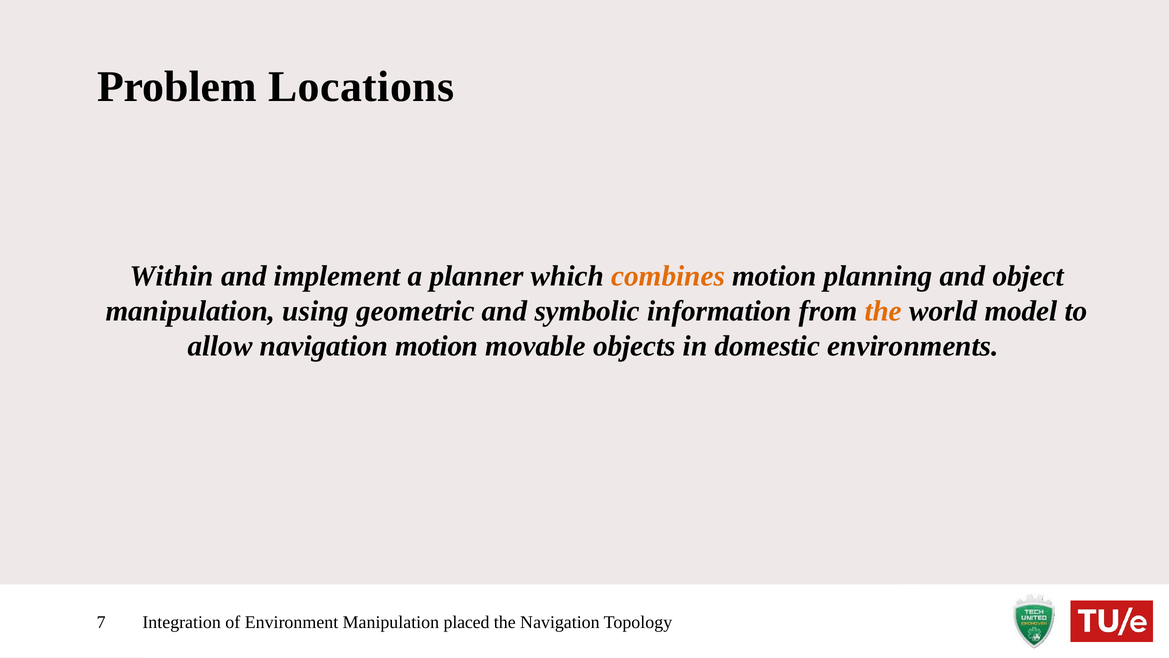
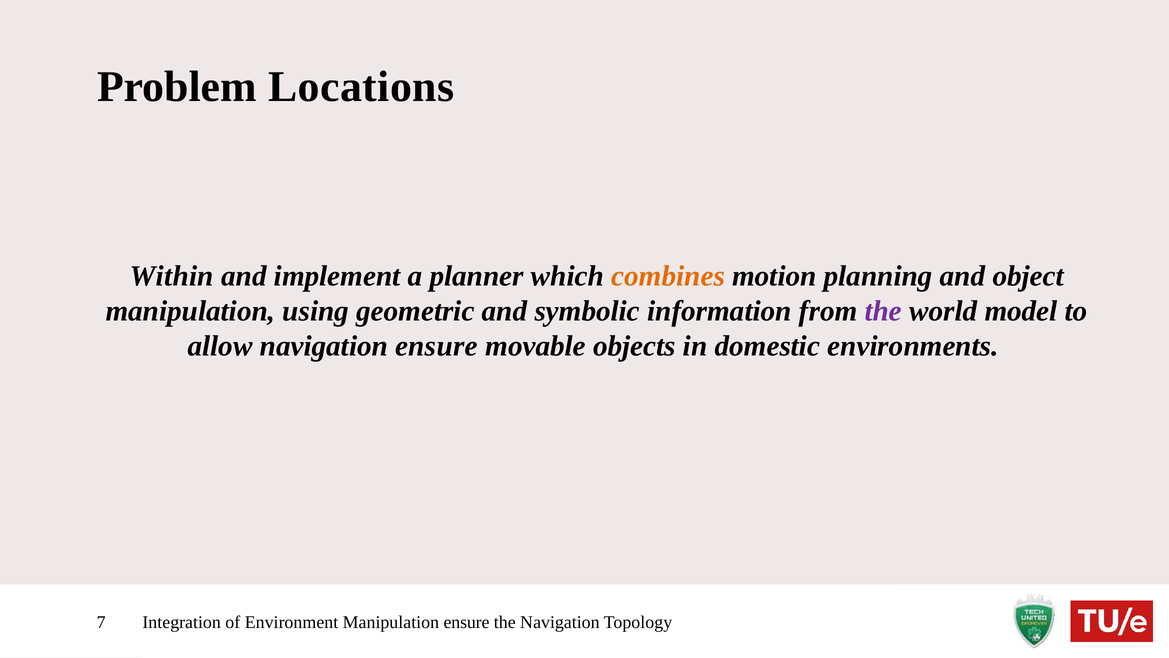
the colour: orange -> purple (883, 311)
navigation motion: motion -> ensure (436, 346)
Manipulation placed: placed -> ensure (467, 622)
